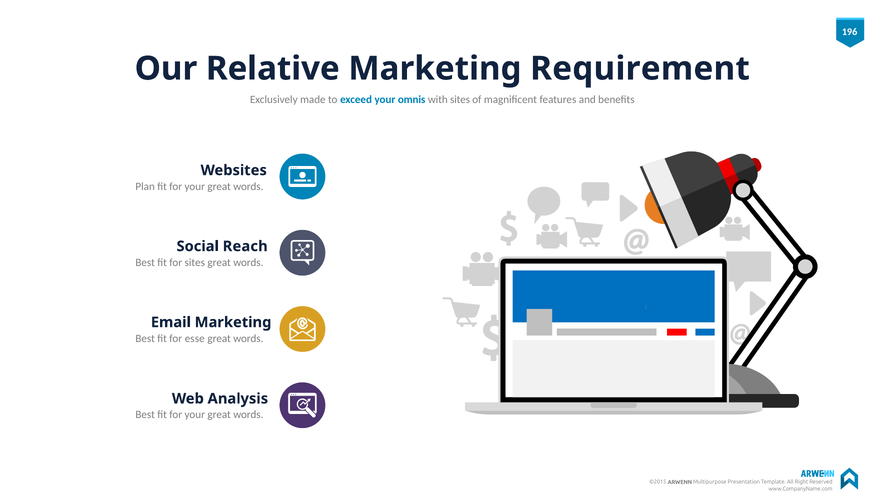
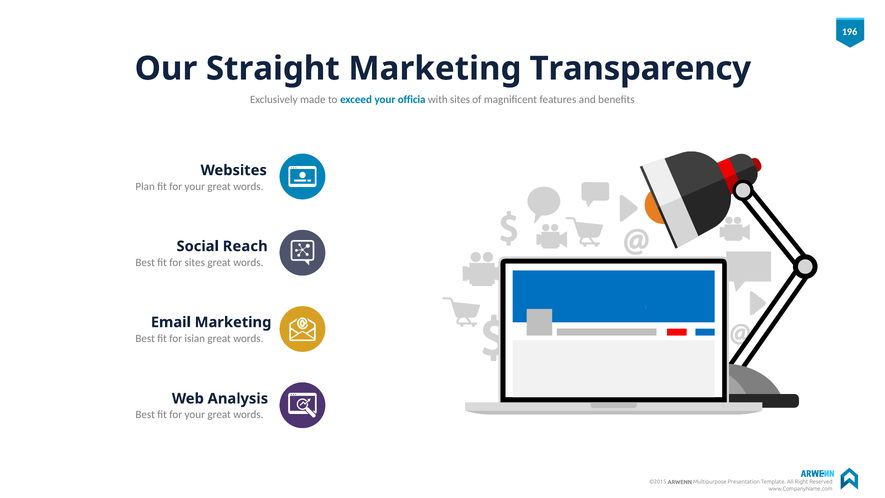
Relative: Relative -> Straight (273, 69)
Requirement: Requirement -> Transparency (640, 69)
omnis: omnis -> officia (412, 100)
esse: esse -> isian (195, 338)
